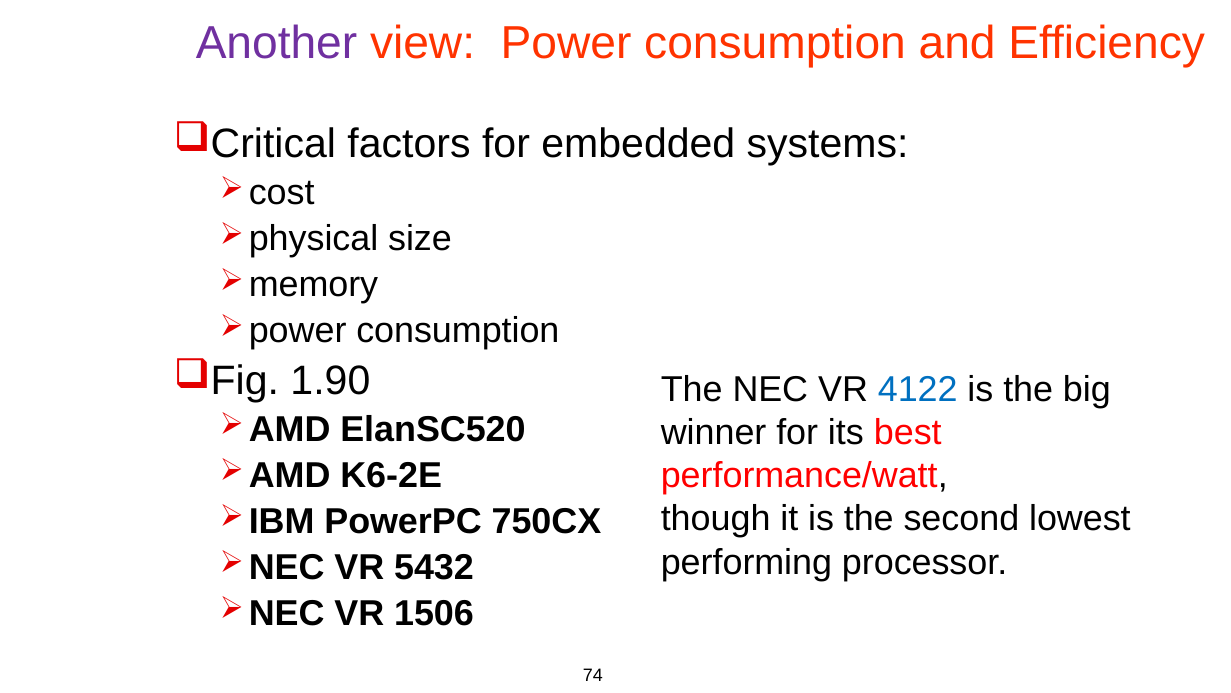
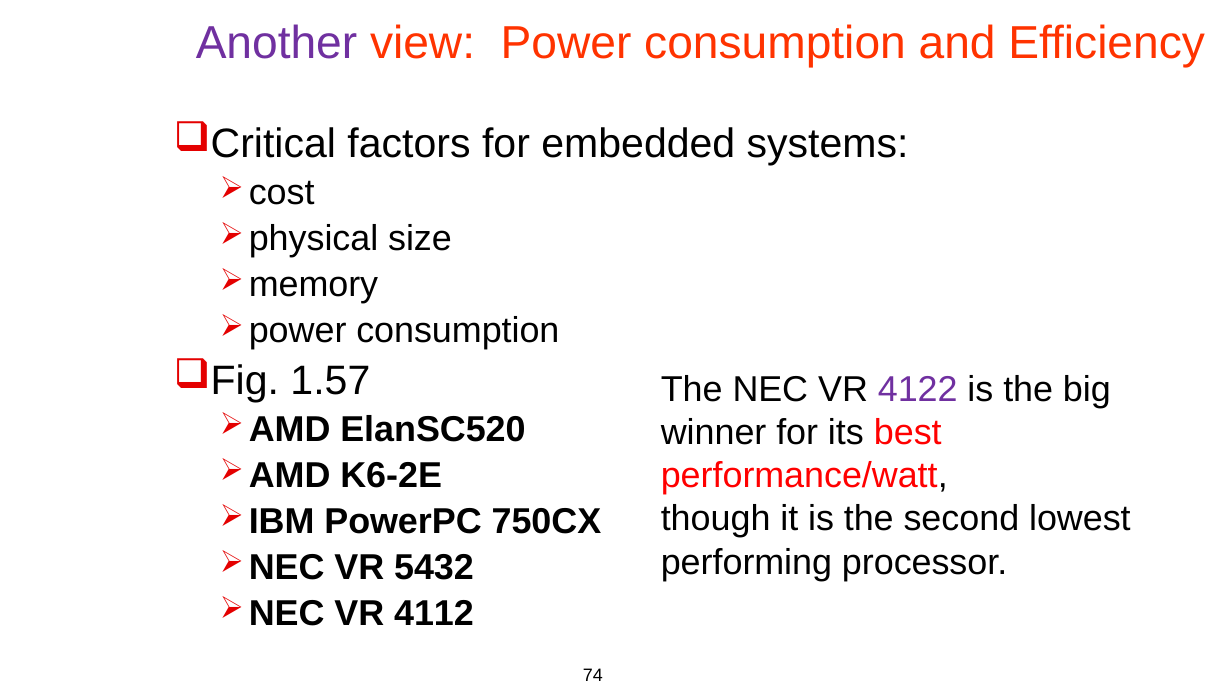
1.90: 1.90 -> 1.57 (330, 380)
4122 colour: blue -> purple (918, 389)
1506: 1506 -> 4112 (434, 613)
